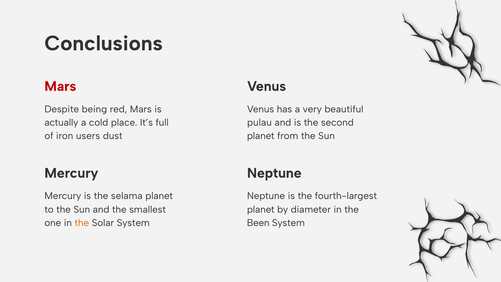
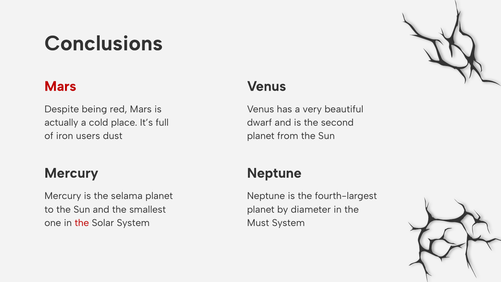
pulau: pulau -> dwarf (259, 123)
the colour: orange -> red (82, 223)
Been: Been -> Must (258, 223)
